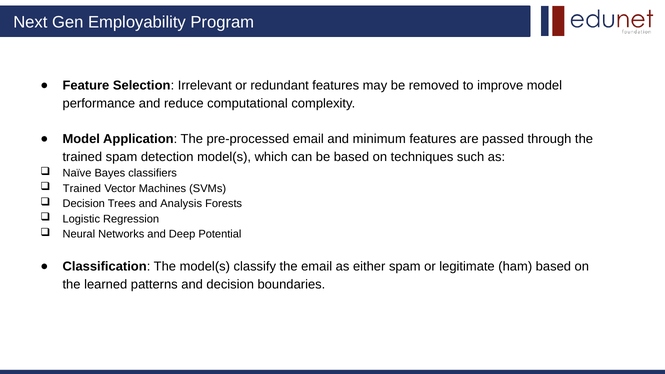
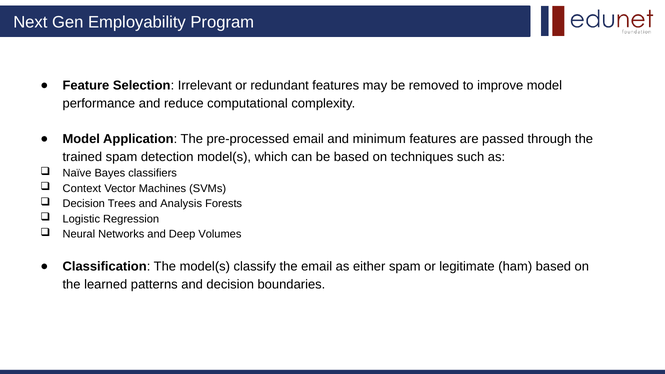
Trained: Trained -> Context (82, 188)
Potential: Potential -> Volumes (220, 234)
